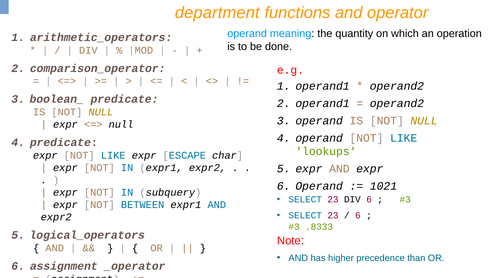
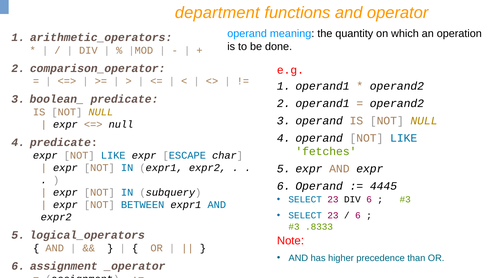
lookups: lookups -> fetches (326, 151)
1021: 1021 -> 4445 (383, 186)
